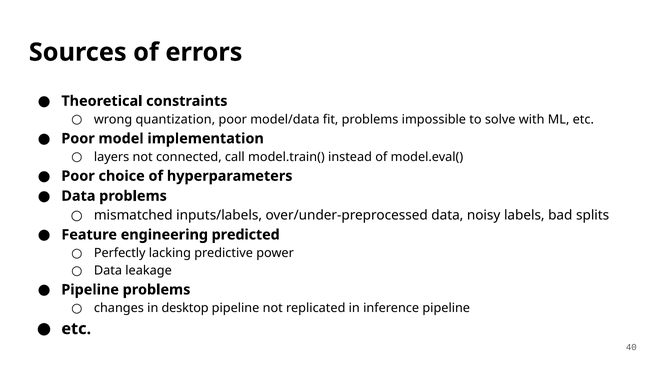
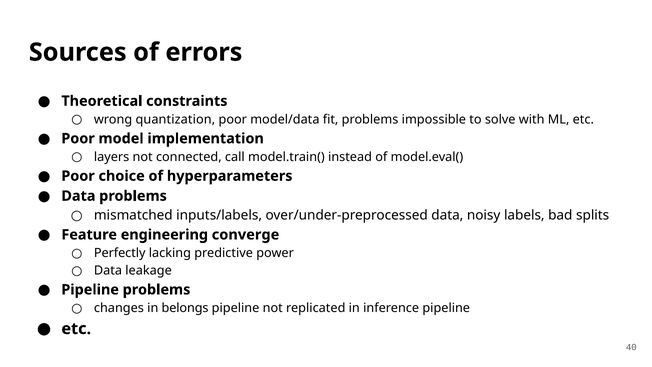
predicted: predicted -> converge (246, 235)
desktop: desktop -> belongs (185, 308)
